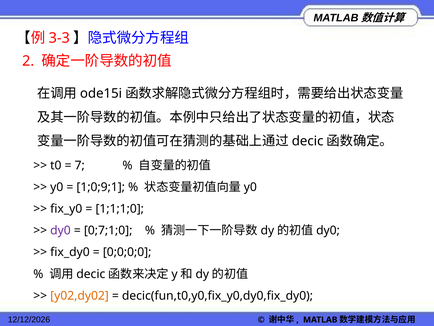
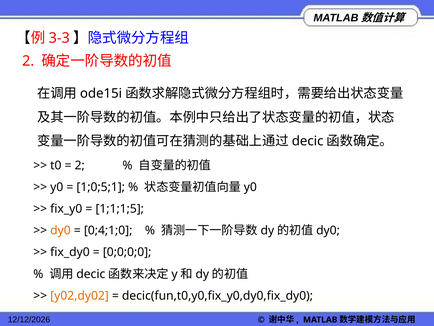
7: 7 -> 2 (80, 165)
1;0;9;1: 1;0;9;1 -> 1;0;5;1 (101, 187)
1;1;1;0: 1;1;1;0 -> 1;1;1;5 (120, 209)
dy0 colour: purple -> orange (60, 230)
0;7;1;0: 0;7;1;0 -> 0;4;1;0 (108, 230)
